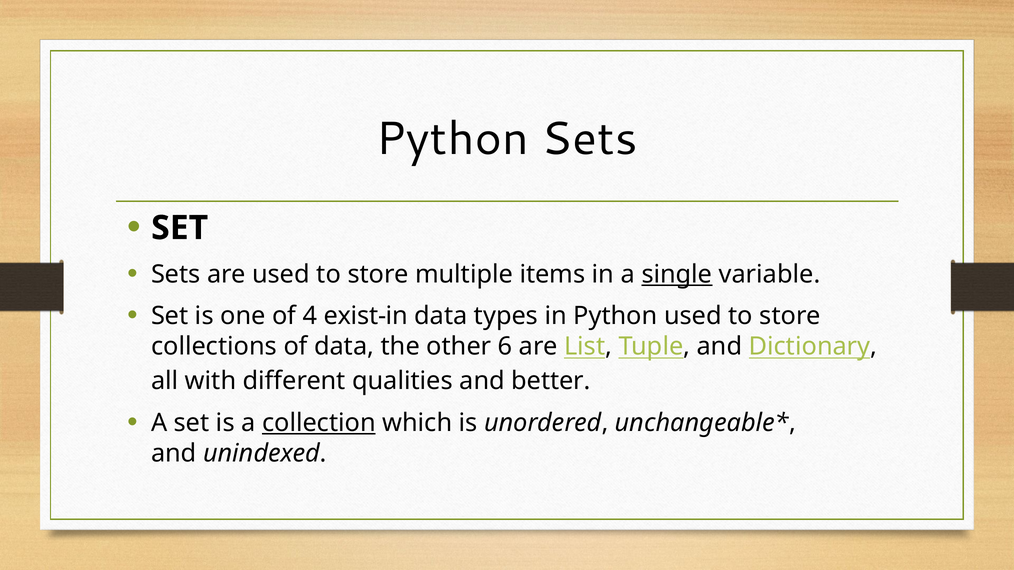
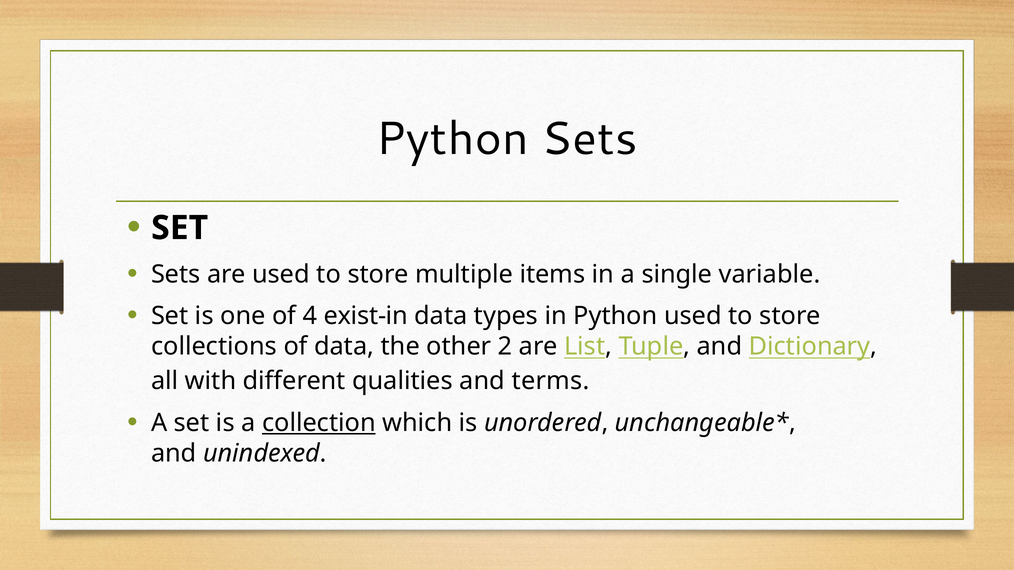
single underline: present -> none (677, 274)
6: 6 -> 2 (505, 347)
better: better -> terms (551, 381)
